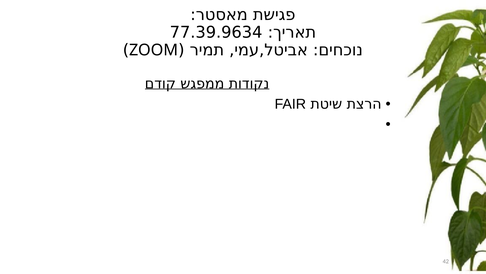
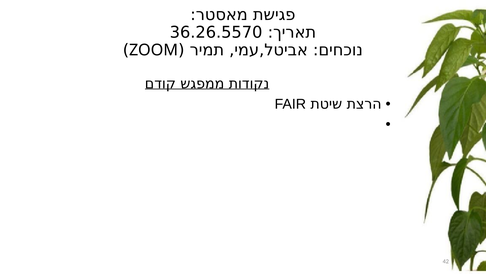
77.39.9634: 77.39.9634 -> 36.26.5570 (216, 32)
